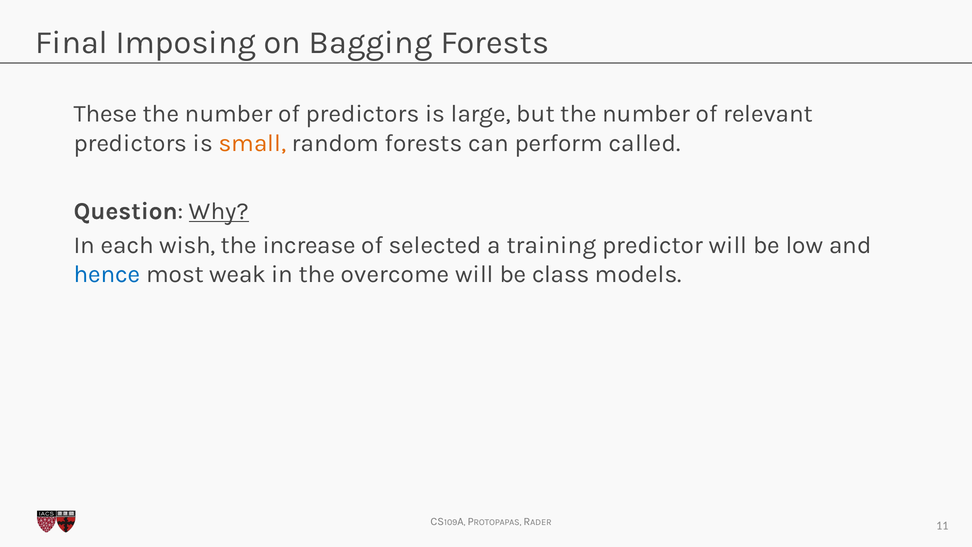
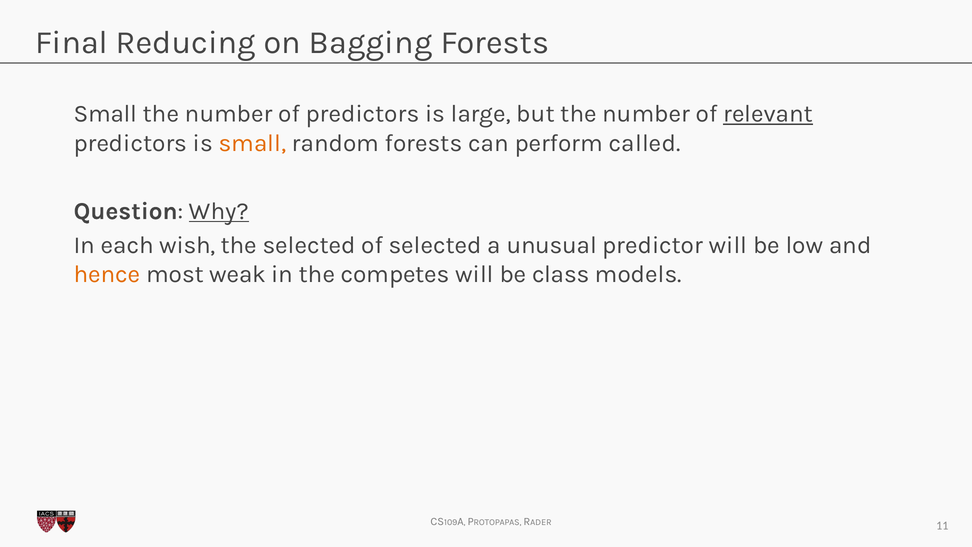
Imposing: Imposing -> Reducing (186, 43)
These: These -> Small (105, 114)
relevant underline: none -> present (768, 114)
the increase: increase -> selected (309, 245)
training: training -> unusual (552, 245)
hence colour: blue -> orange (107, 274)
overcome: overcome -> competes (395, 274)
